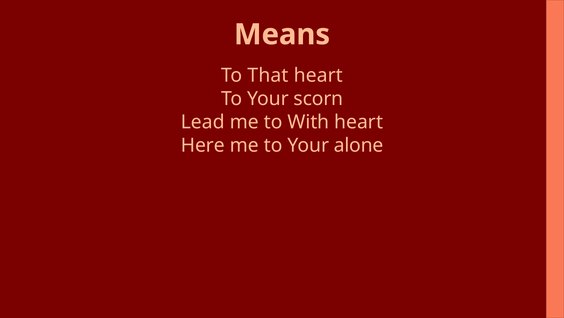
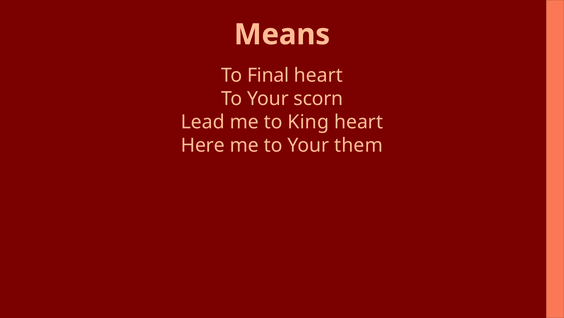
That: That -> Final (268, 75)
With: With -> King (308, 122)
alone: alone -> them (359, 145)
